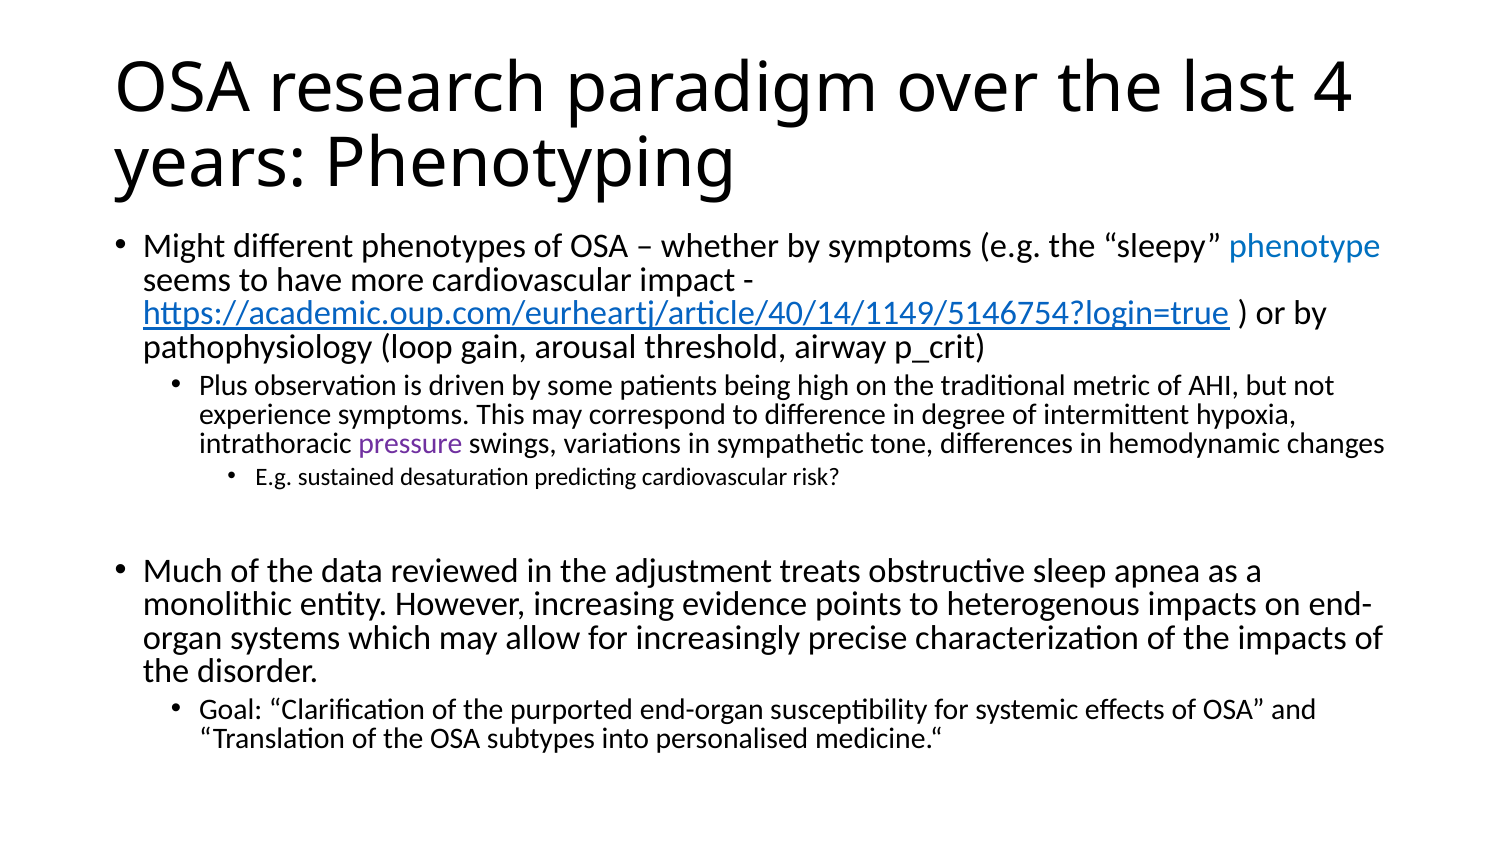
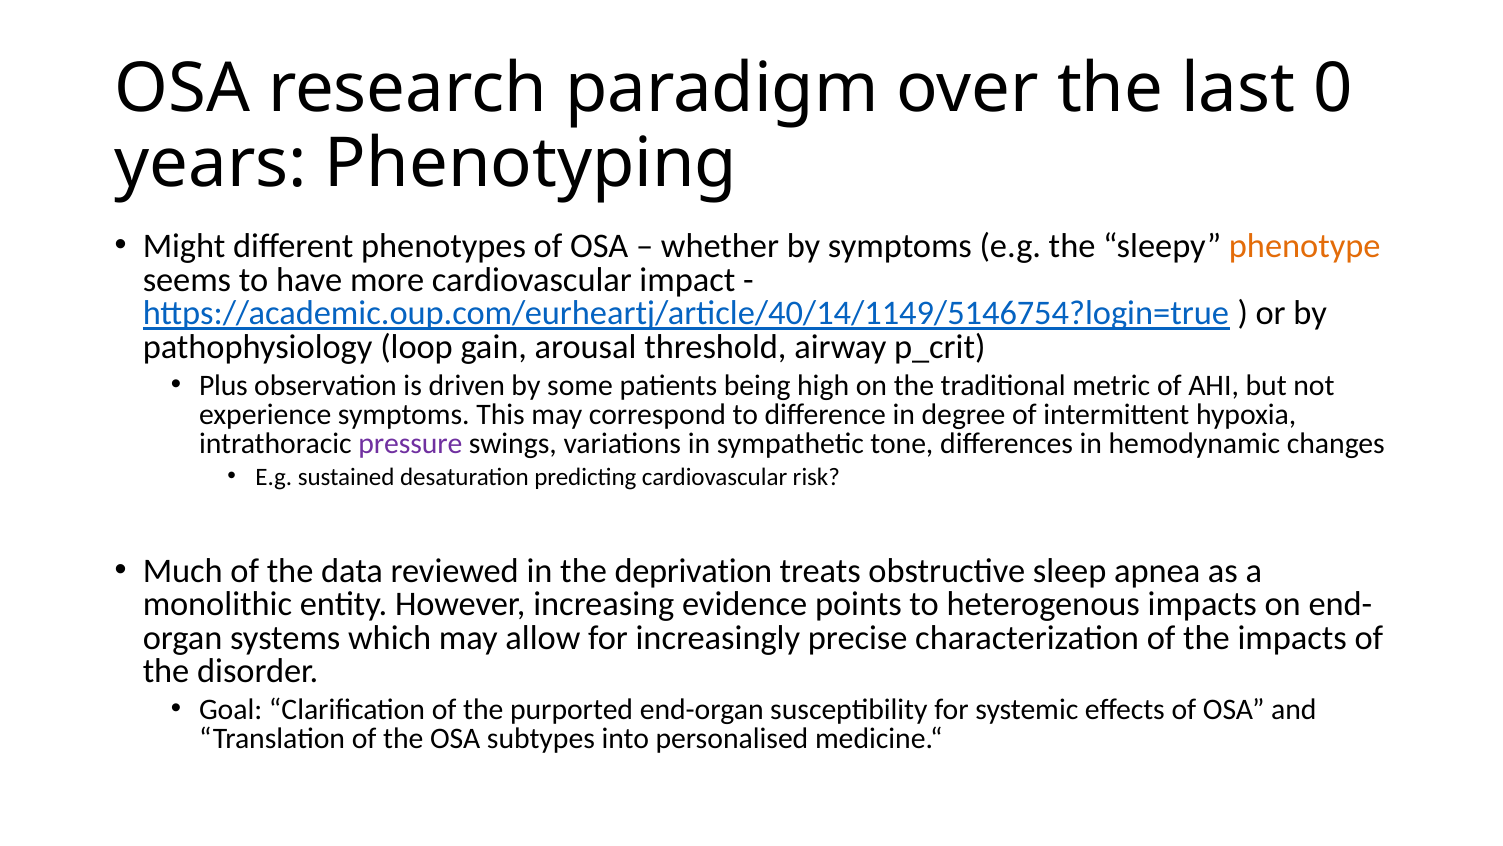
4: 4 -> 0 (1333, 89)
phenotype colour: blue -> orange (1305, 246)
adjustment: adjustment -> deprivation (693, 571)
